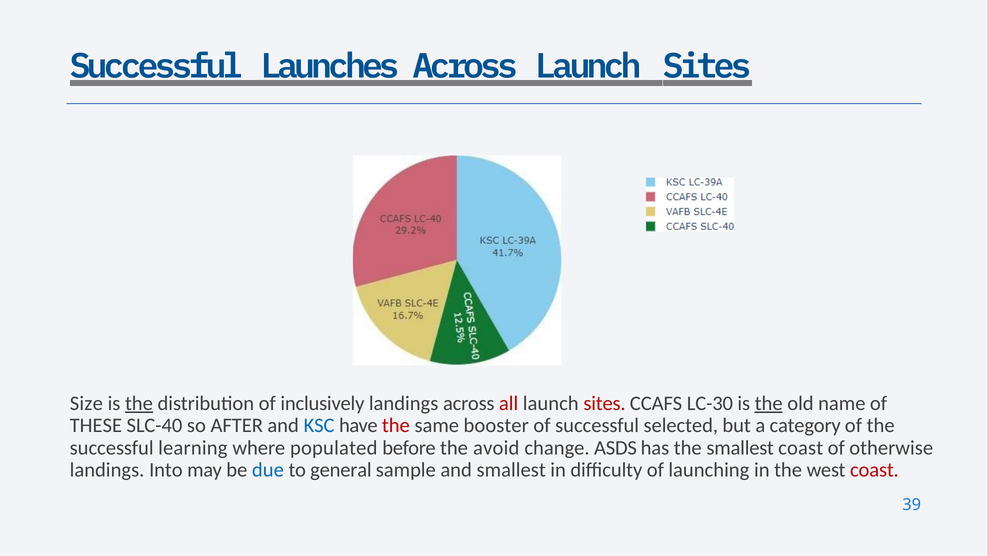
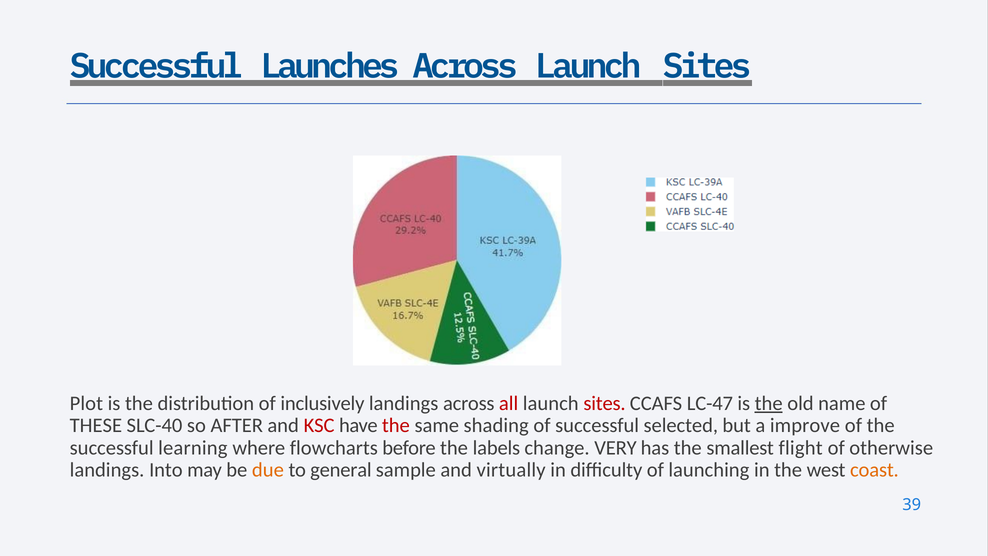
Size: Size -> Plot (86, 403)
the underline: present -> none (139, 403)
LC-30: LC-30 -> LC-47 (710, 403)
KSC colour: blue -> red (319, 425)
booster: booster -> shading (496, 425)
category: category -> improve (805, 425)
populated: populated -> flowcharts (334, 448)
avoid: avoid -> labels (496, 448)
ASDS: ASDS -> VERY (616, 448)
smallest coast: coast -> flight (801, 448)
due colour: blue -> orange (268, 470)
and smallest: smallest -> virtually (511, 470)
coast colour: red -> orange (874, 470)
